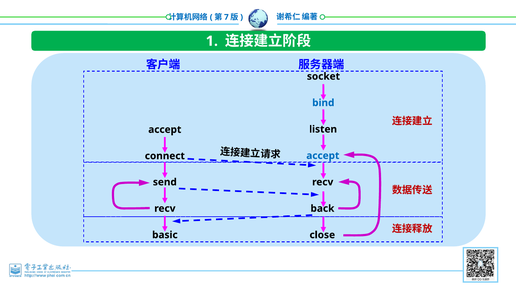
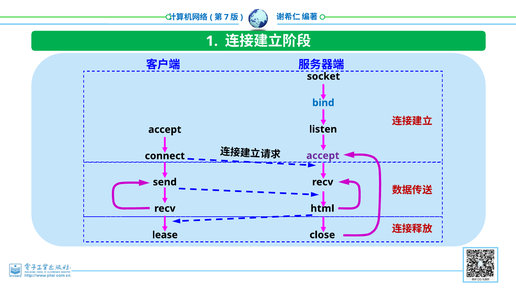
accept colour: blue -> purple (323, 156)
back: back -> html (322, 209)
basic: basic -> lease (165, 235)
